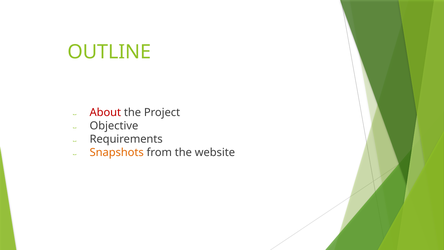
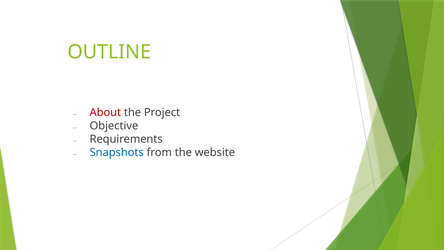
Snapshots colour: orange -> blue (117, 152)
